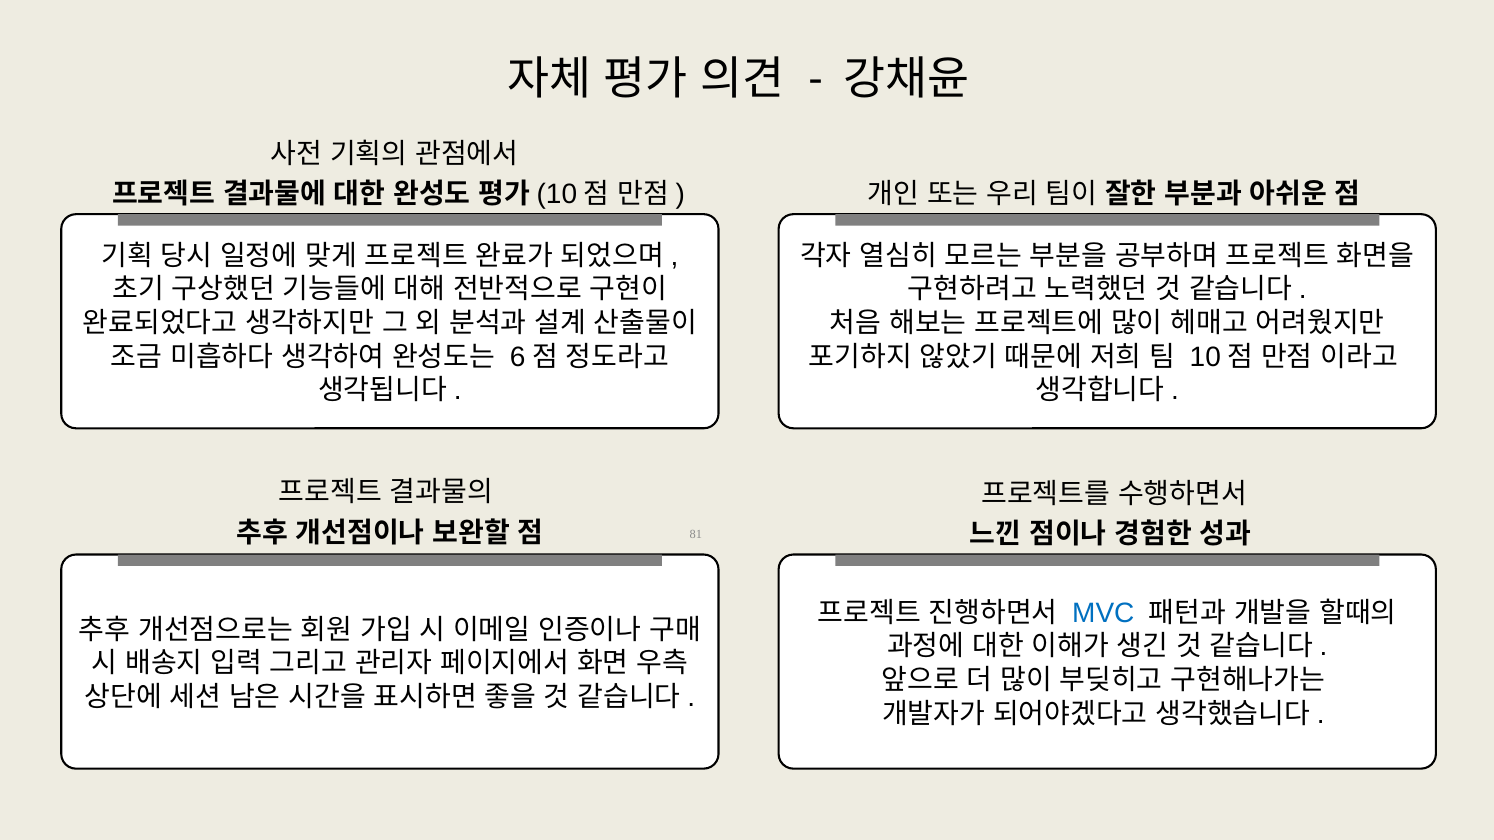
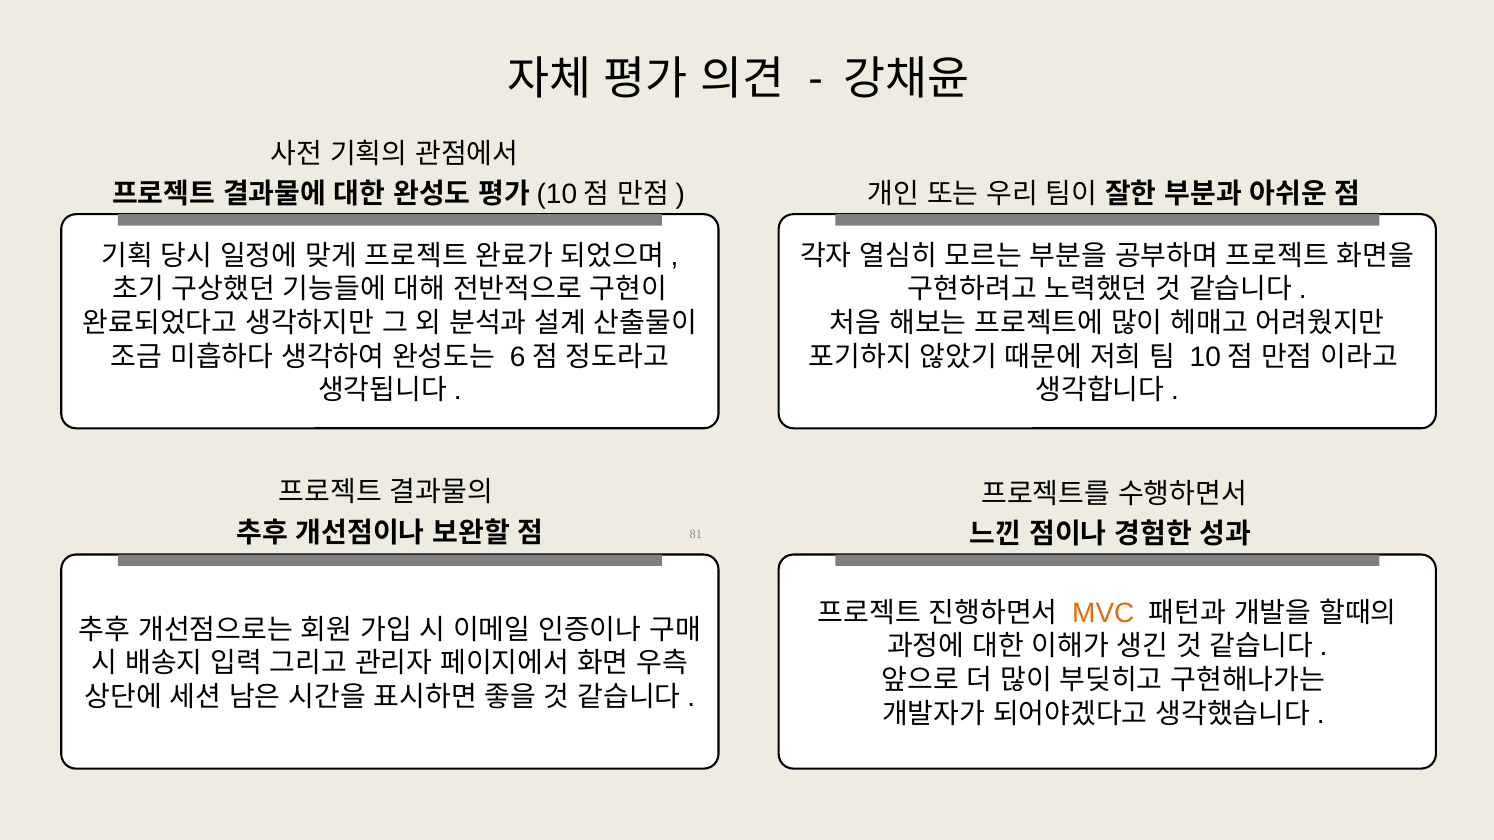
MVC colour: blue -> orange (1103, 613)
